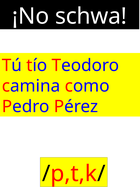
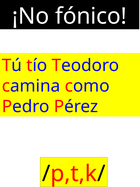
schwa: schwa -> fónico (91, 16)
